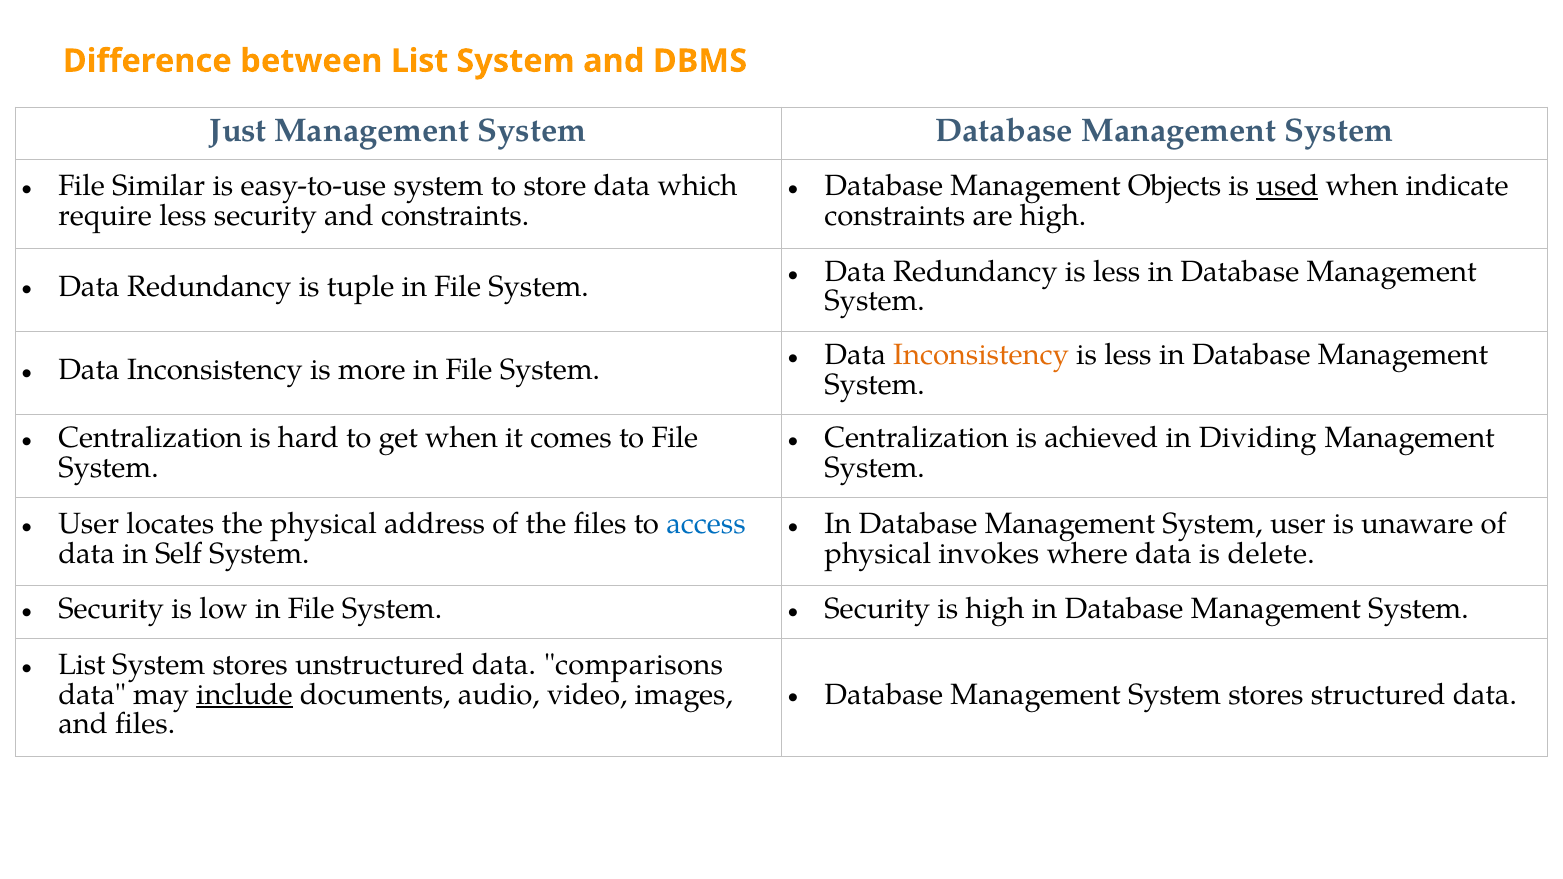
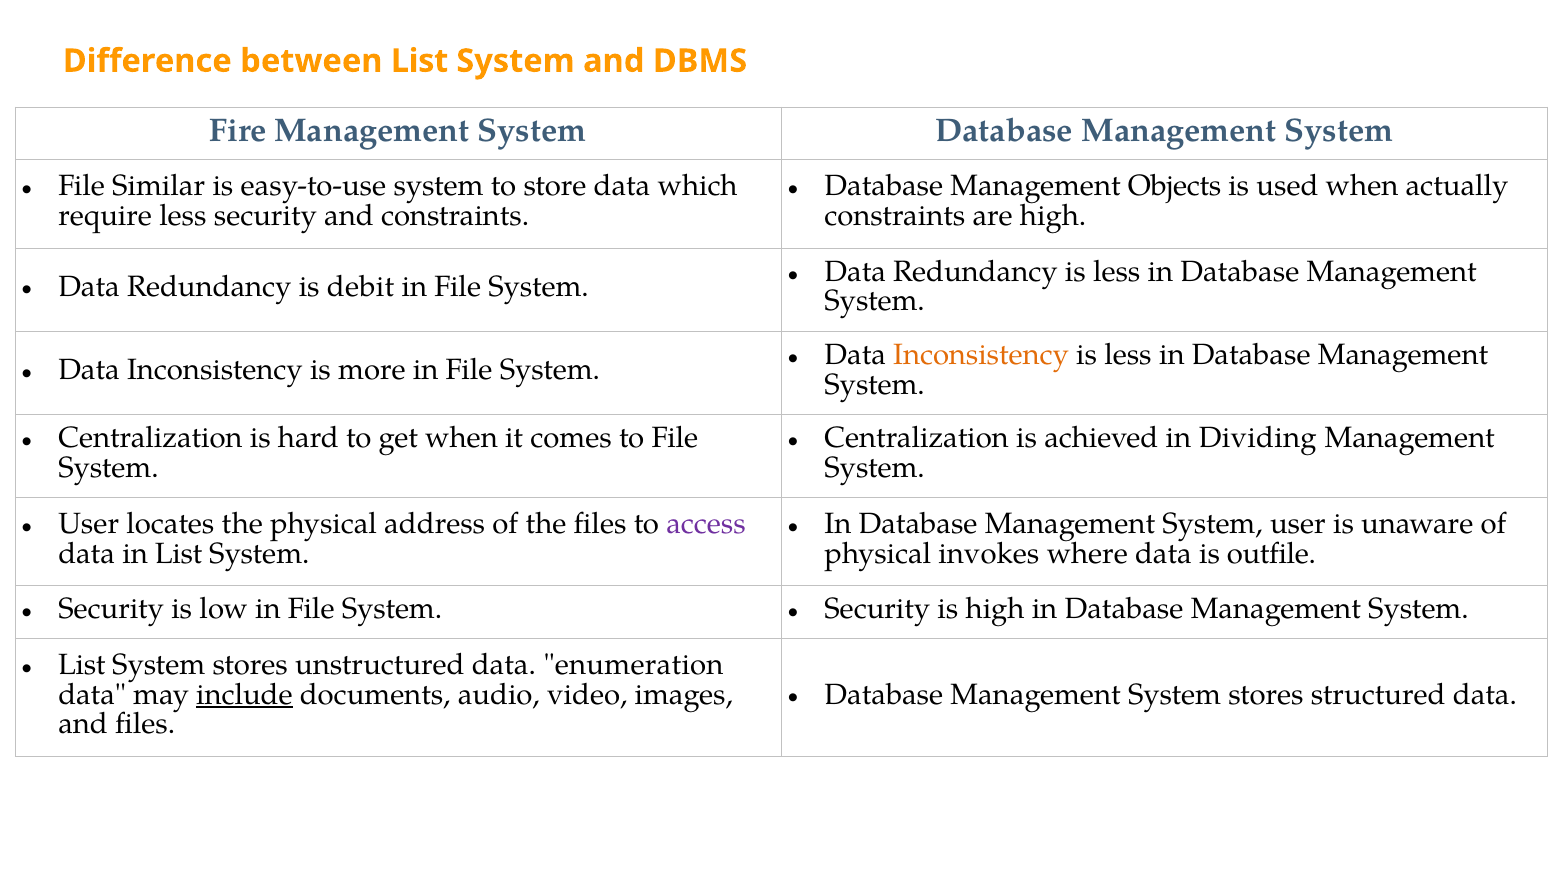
Just: Just -> Fire (238, 130)
used underline: present -> none (1287, 186)
indicate: indicate -> actually (1457, 186)
tuple: tuple -> debit (361, 287)
access colour: blue -> purple (706, 524)
in Self: Self -> List (178, 553)
delete: delete -> outfile (1271, 553)
comparisons: comparisons -> enumeration (634, 665)
